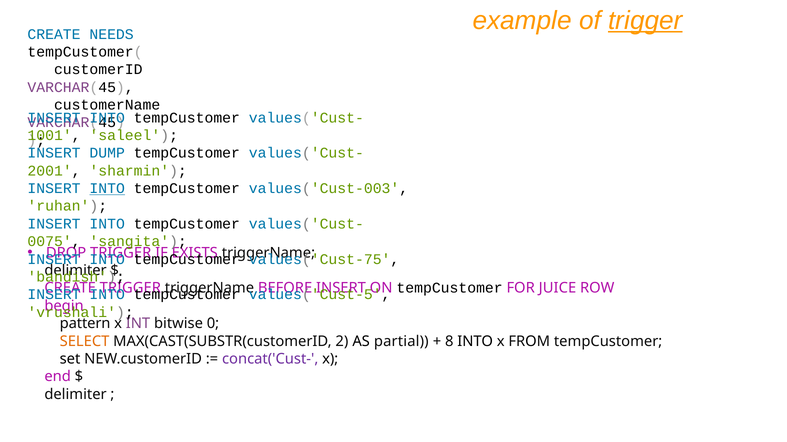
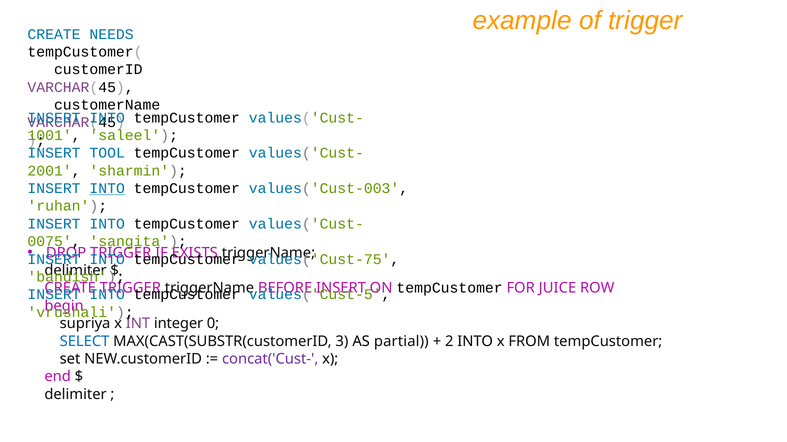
trigger underline: present -> none (645, 20)
DUMP: DUMP -> TOOL (107, 153)
pattern: pattern -> supriya (85, 324)
bitwise: bitwise -> integer (179, 324)
SELECT colour: orange -> blue (85, 342)
2: 2 -> 3 (342, 342)
8: 8 -> 2 (449, 342)
